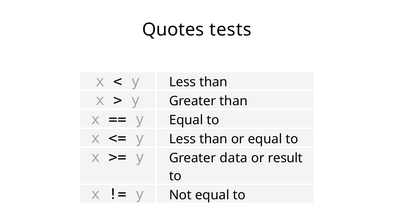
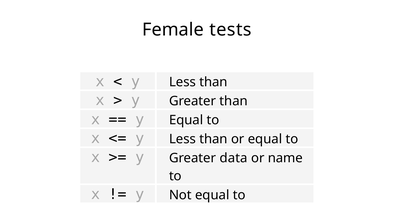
Quotes: Quotes -> Female (173, 30)
result: result -> name (285, 159)
